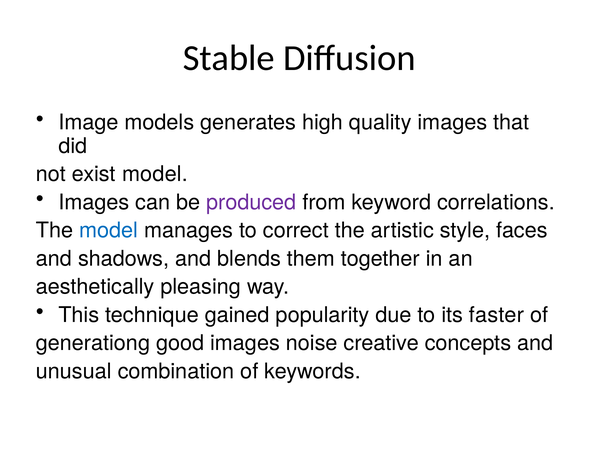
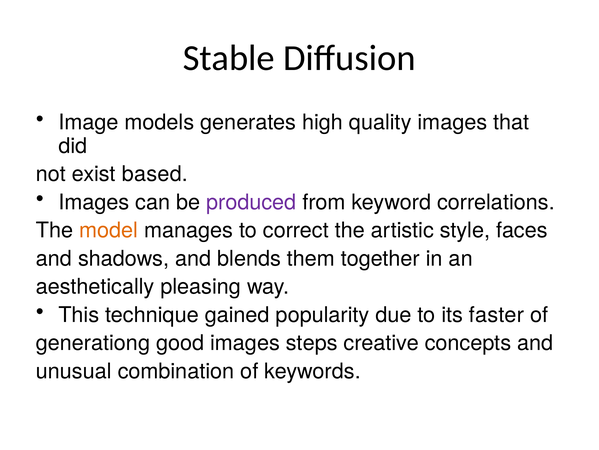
exist model: model -> based (155, 174)
model colour: blue -> orange (109, 230)
noise: noise -> steps (312, 343)
